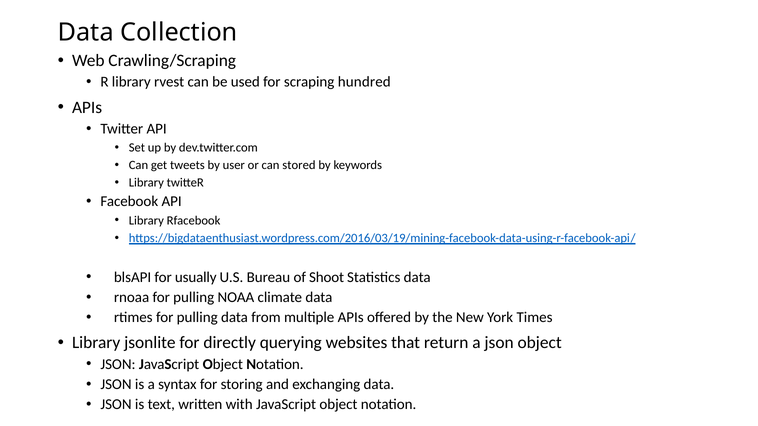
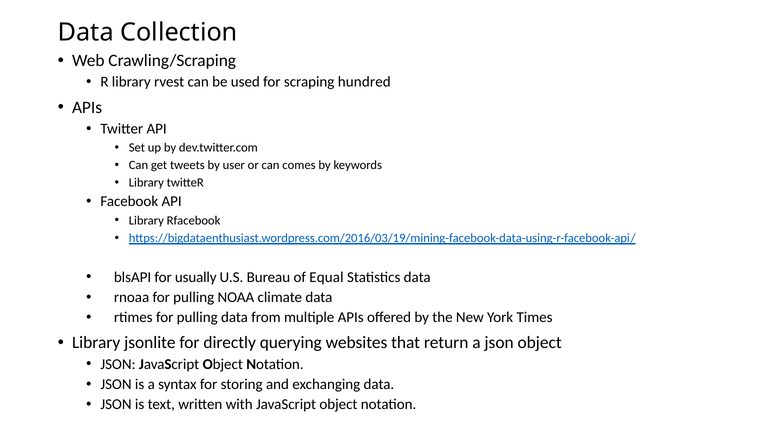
stored: stored -> comes (299, 165)
Shoot: Shoot -> Equal (326, 277)
